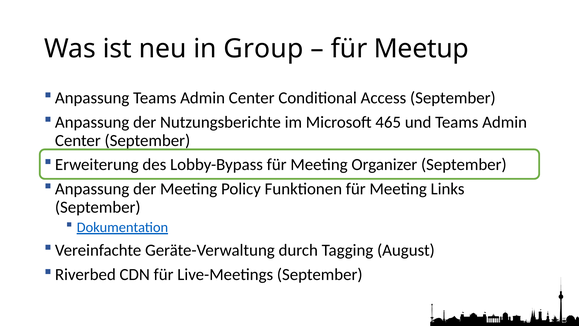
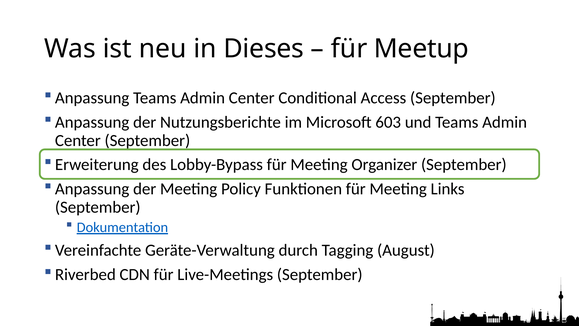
Group: Group -> Dieses (264, 49)
465: 465 -> 603 (388, 122)
